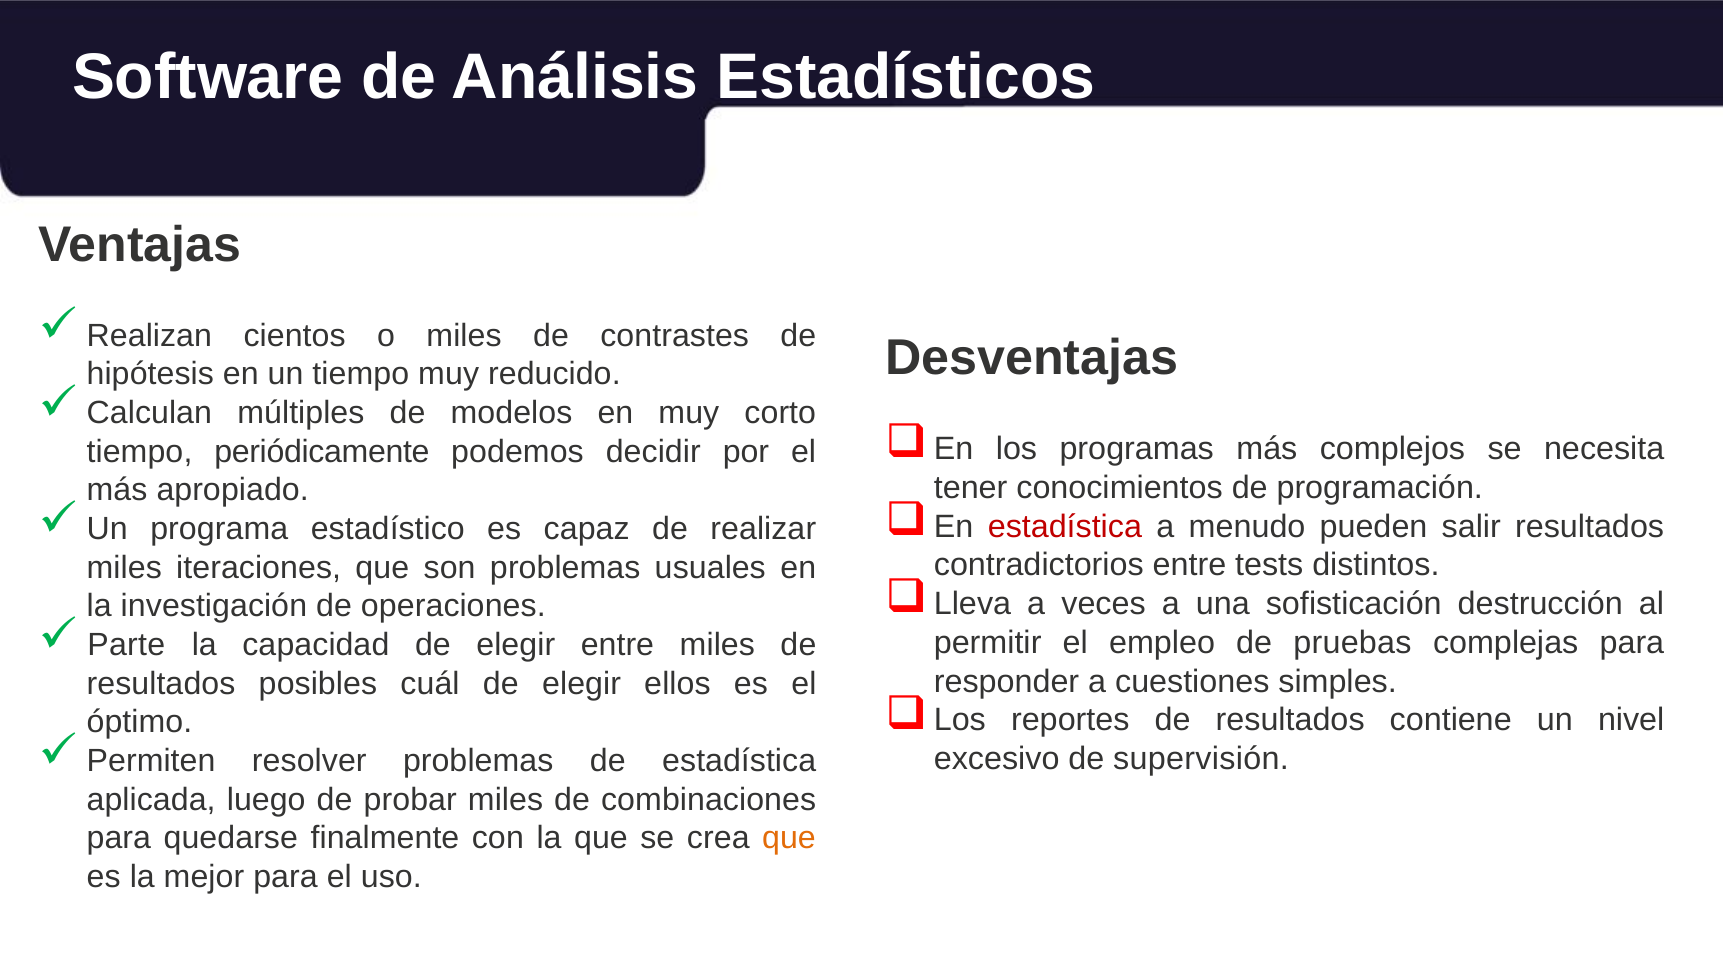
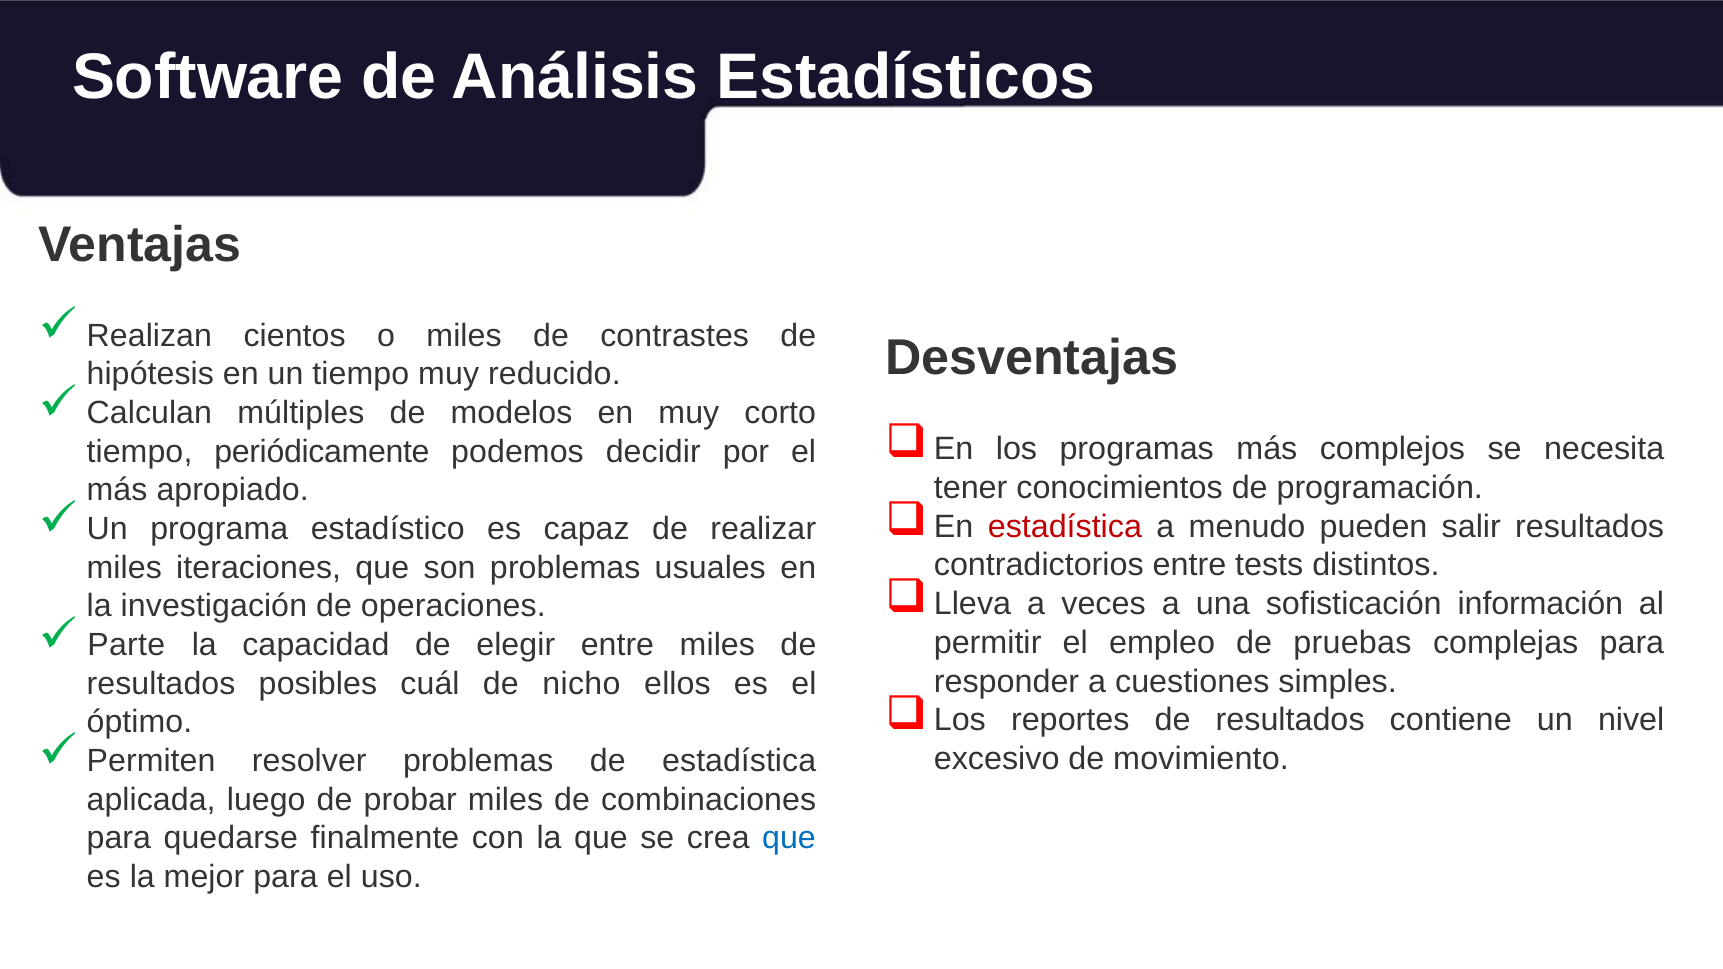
destrucción: destrucción -> información (1540, 604)
cuál de elegir: elegir -> nicho (581, 684)
supervisión: supervisión -> movimiento (1201, 759)
que colour: orange -> blue (789, 838)
